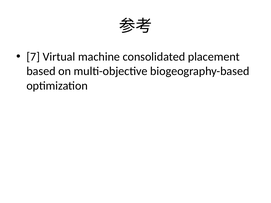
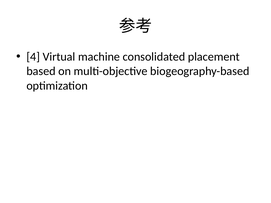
7: 7 -> 4 (33, 57)
